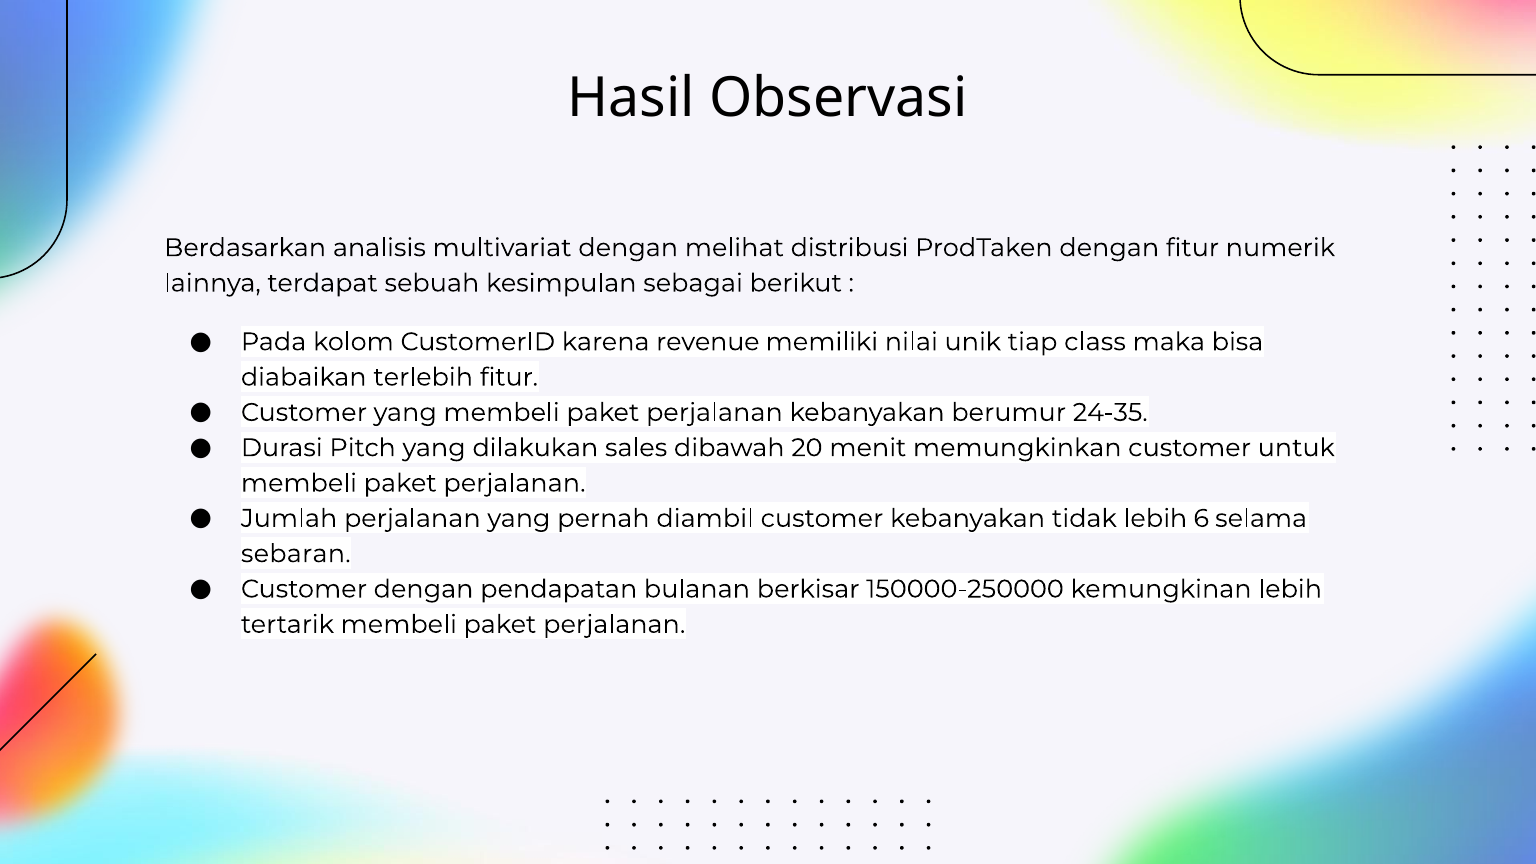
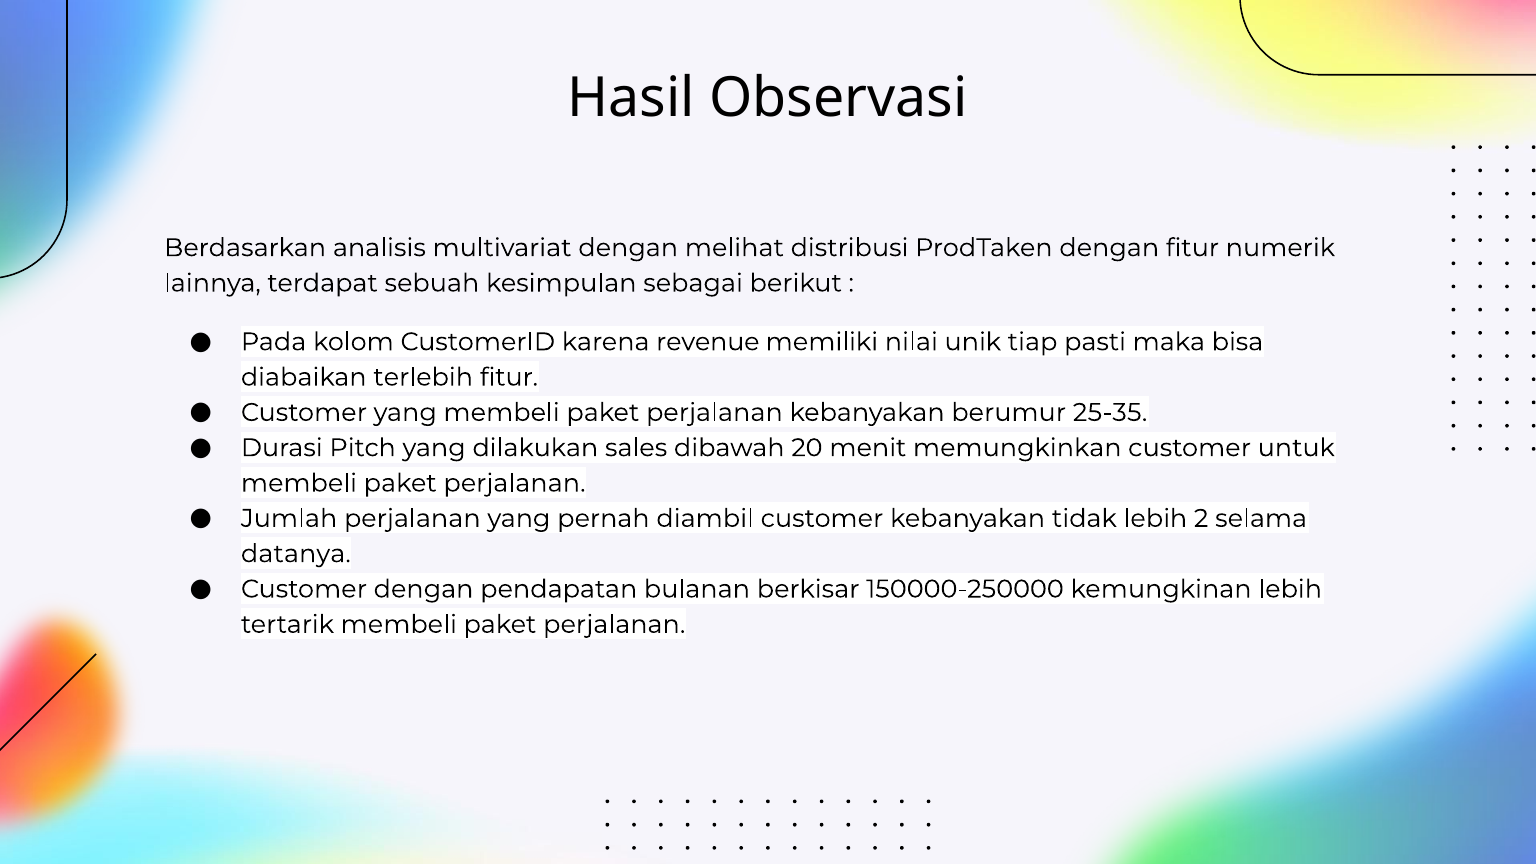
class: class -> pasti (1095, 342)
24-35: 24-35 -> 25-35 (1110, 413)
6: 6 -> 2 (1201, 518)
sebaran: sebaran -> datanya (296, 554)
